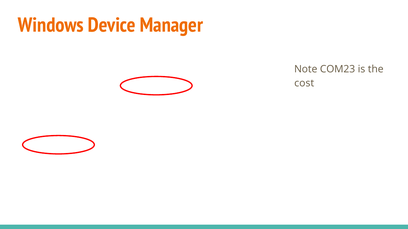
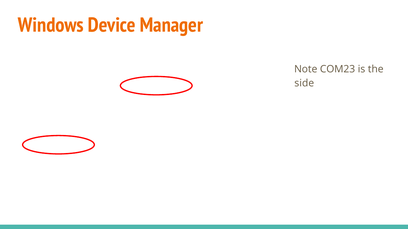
cost: cost -> side (304, 83)
